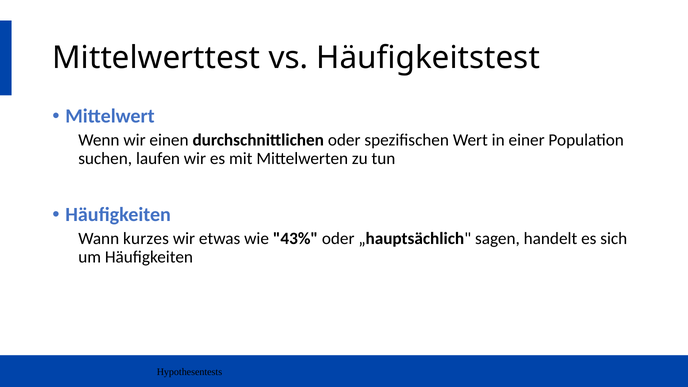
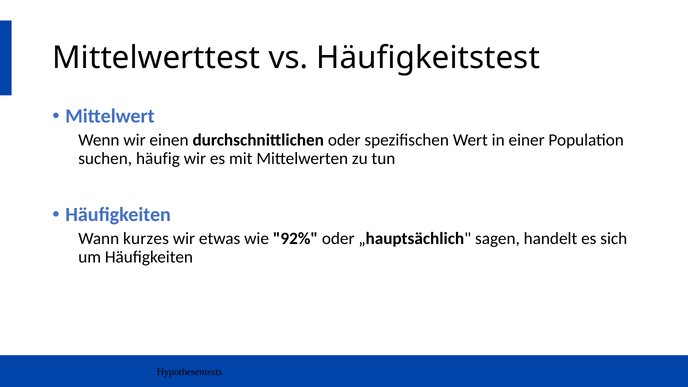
laufen: laufen -> häufig (158, 159)
43%: 43% -> 92% (295, 238)
